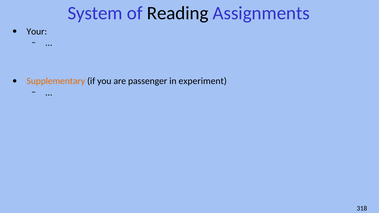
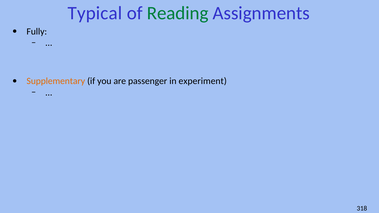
System: System -> Typical (95, 13)
Reading colour: black -> green (178, 13)
Your: Your -> Fully (37, 31)
